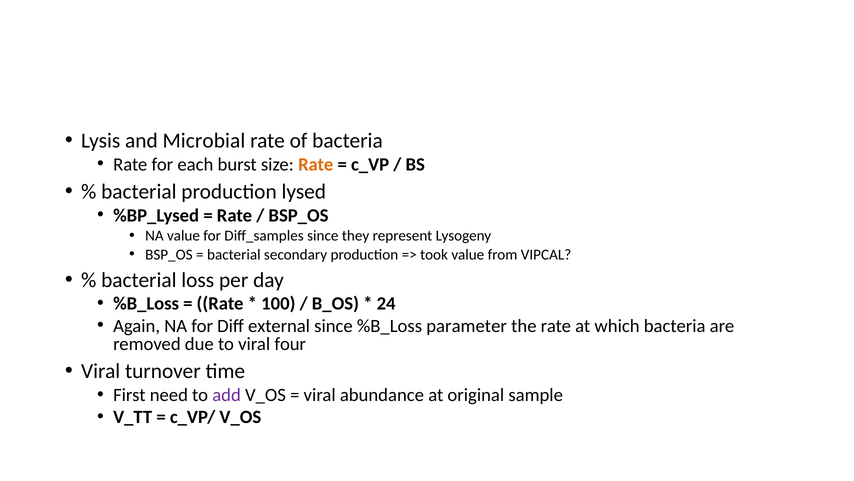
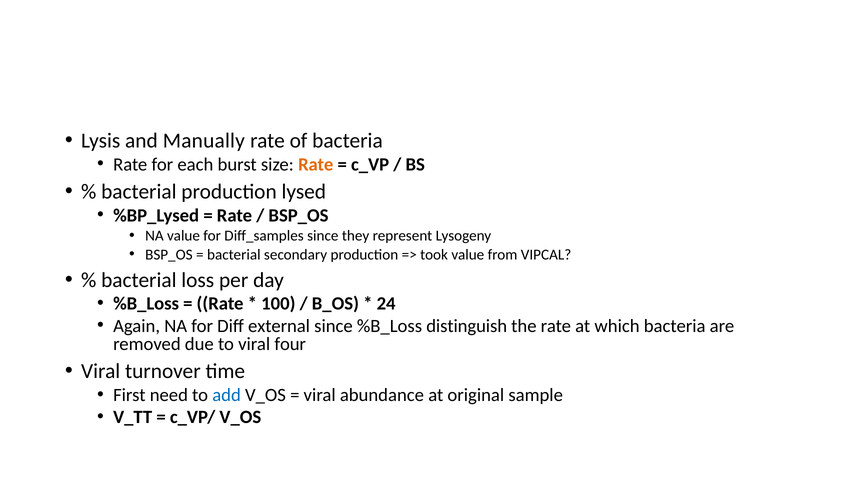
Microbial: Microbial -> Manually (204, 141)
parameter: parameter -> distinguish (467, 325)
add colour: purple -> blue (227, 394)
